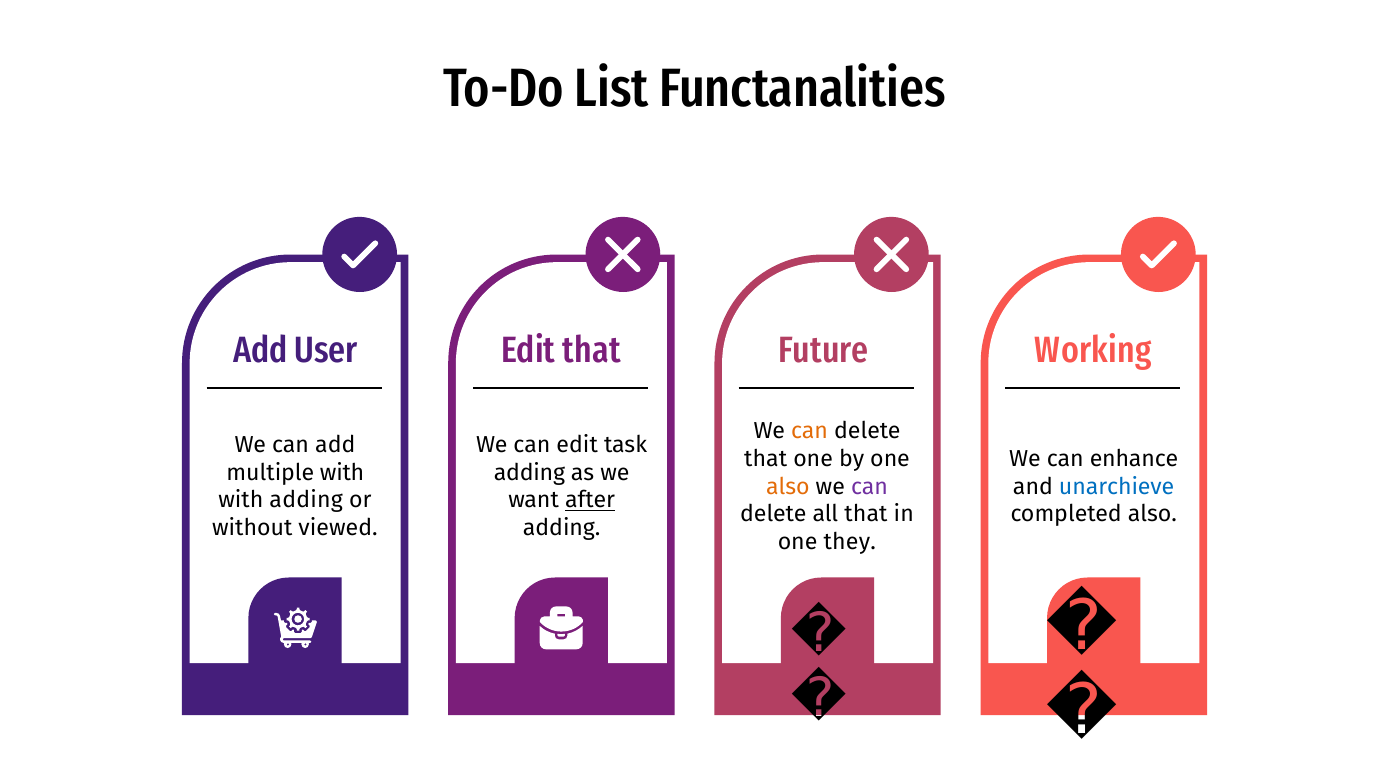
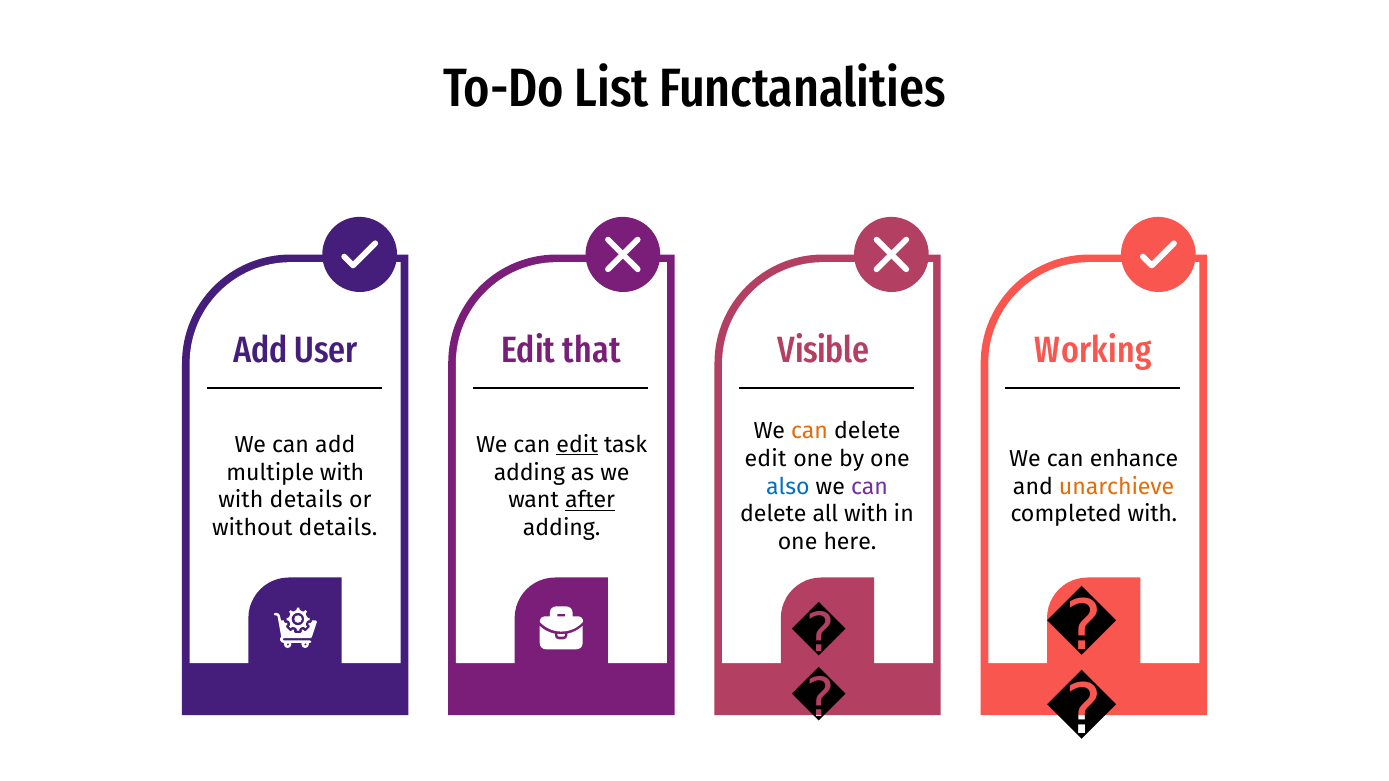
Future: Future -> Visible (824, 350)
edit underline: none -> present (577, 445)
that: that -> edit (766, 459)
also colour: orange -> blue (788, 487)
unarchieve colour: blue -> orange (1117, 487)
with adding: adding -> details (306, 500)
all that: that -> with (866, 514)
completed also: also -> with (1152, 514)
without viewed: viewed -> details (338, 528)
they: they -> here (850, 542)
